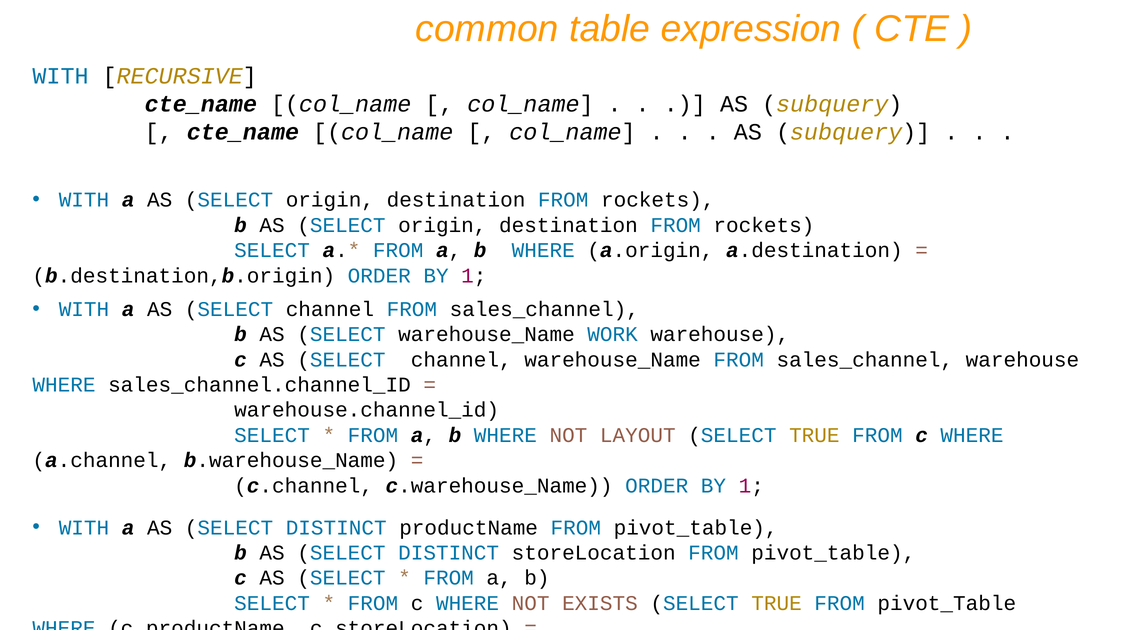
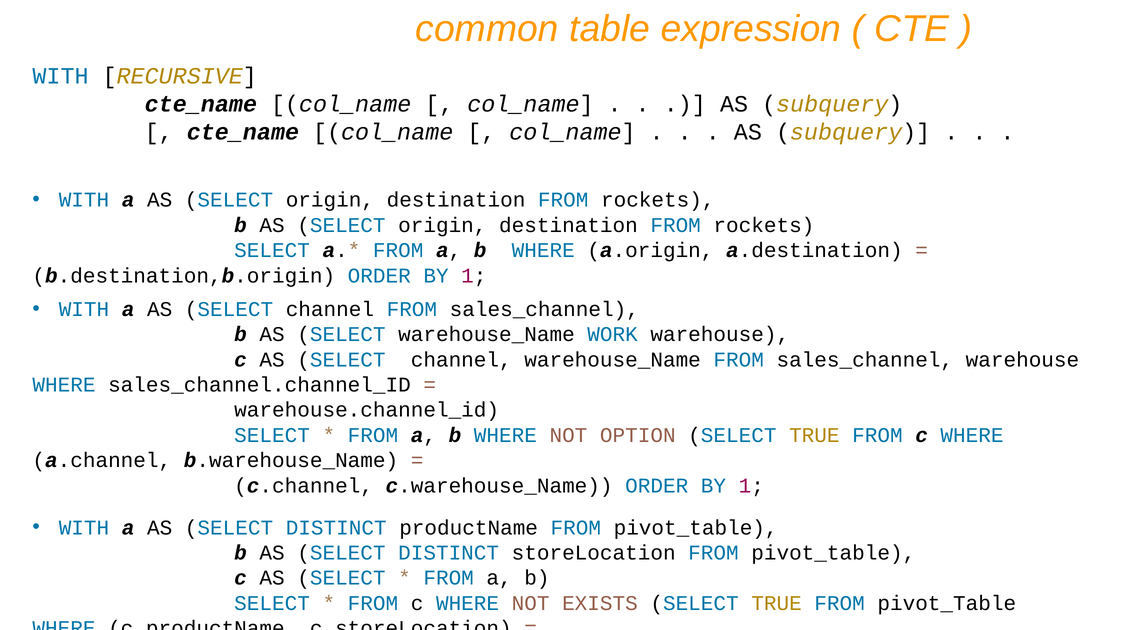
LAYOUT: LAYOUT -> OPTION (638, 436)
